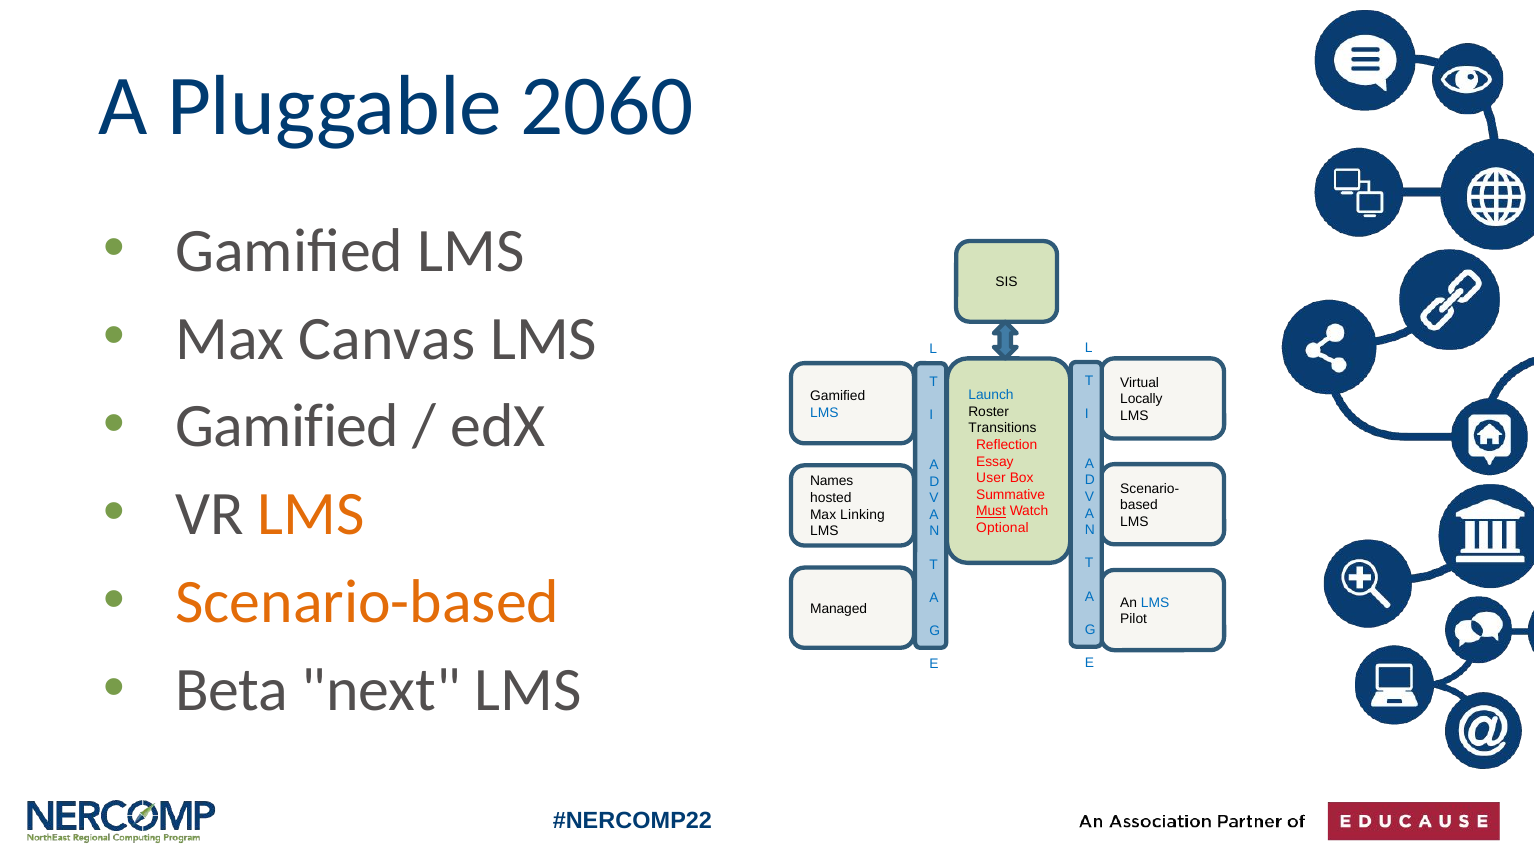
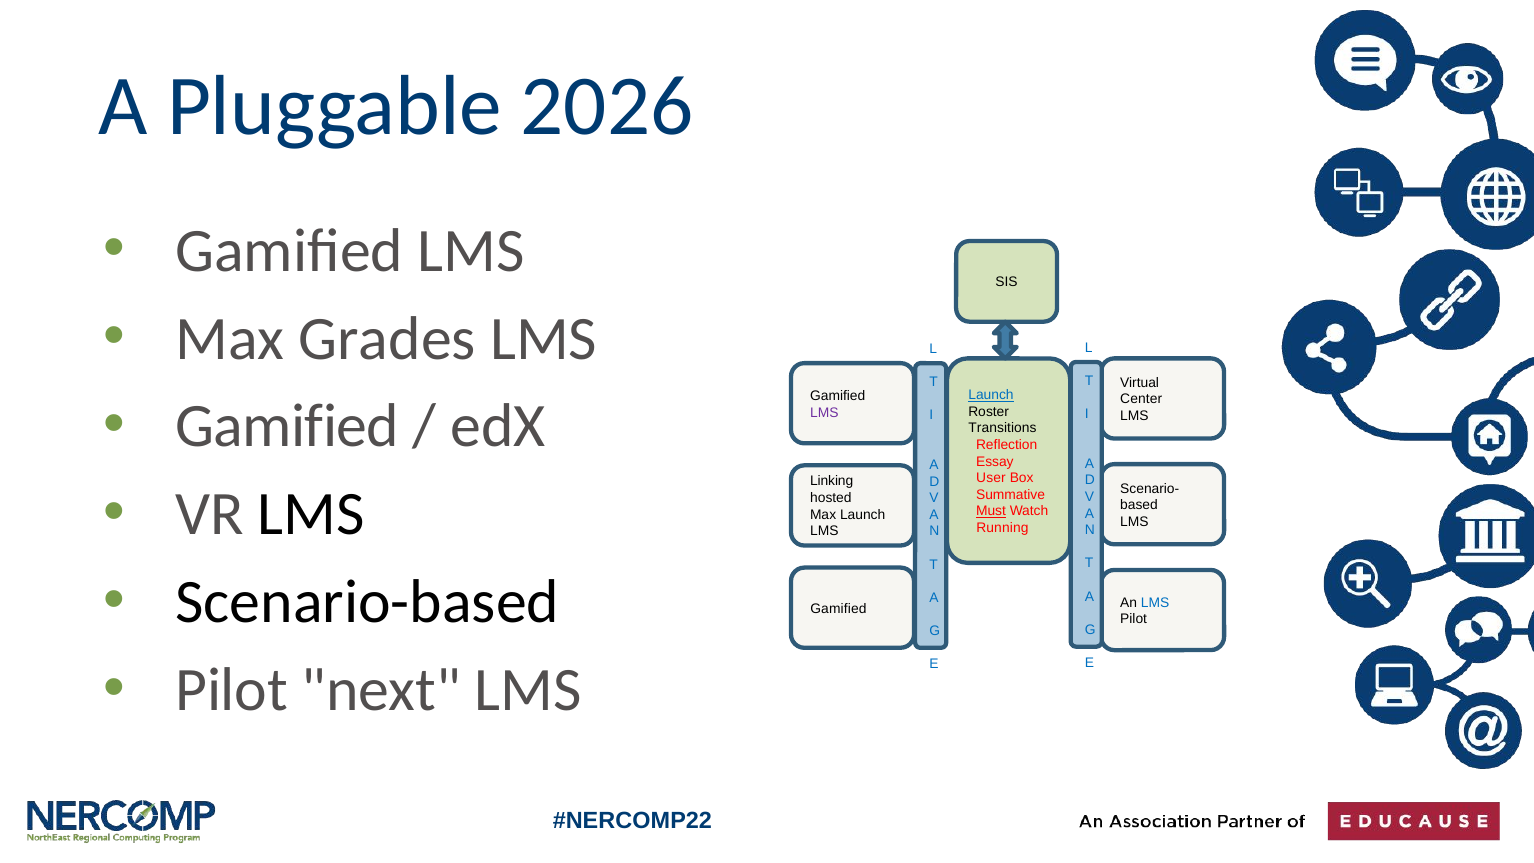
2060: 2060 -> 2026 (607, 107)
Canvas: Canvas -> Grades (387, 339)
Launch underline: none -> present (991, 395)
Locally: Locally -> Center (1141, 399)
LMS colour: blue -> purple (824, 412)
Names: Names -> Linking (832, 481)
LMS colour: orange -> black (311, 514)
Max Linking: Linking -> Launch (863, 515)
Optional: Optional -> Running (1002, 528)
Scenario-based colour: orange -> black (367, 602)
Managed: Managed -> Gamified (838, 609)
Beta: Beta -> Pilot (232, 690)
